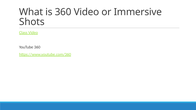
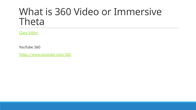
Shots: Shots -> Theta (32, 22)
